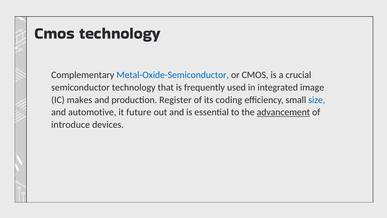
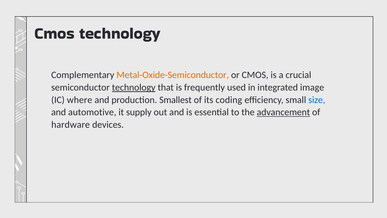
Metal-Oxide-Semiconductor colour: blue -> orange (173, 75)
technology underline: none -> present (134, 87)
makes: makes -> where (80, 100)
Register: Register -> Smallest (175, 100)
future: future -> supply (139, 112)
introduce: introduce -> hardware (71, 125)
